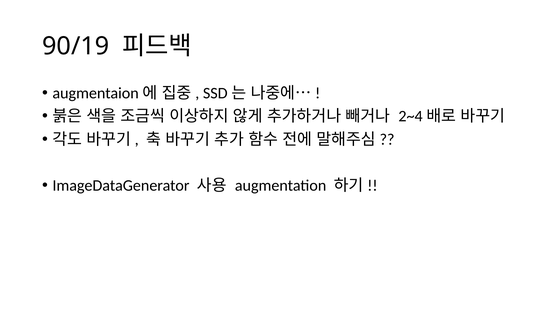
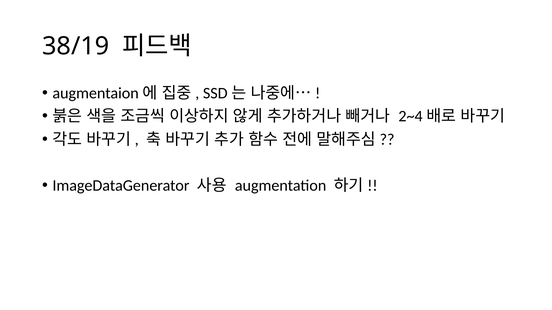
90/19: 90/19 -> 38/19 (76, 46)
